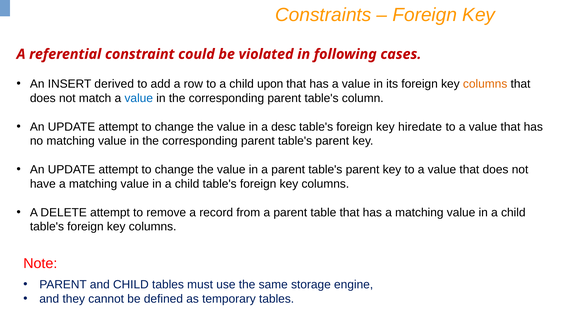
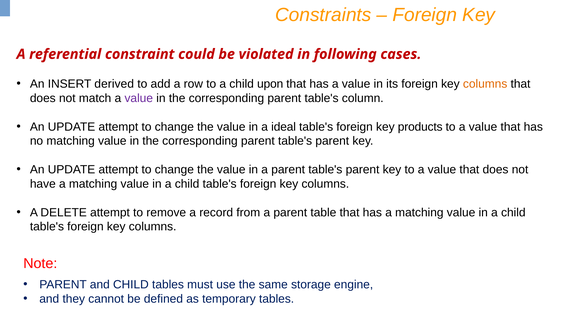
value colour: blue -> purple (139, 98)
desc: desc -> ideal (284, 127)
hiredate: hiredate -> products (420, 127)
